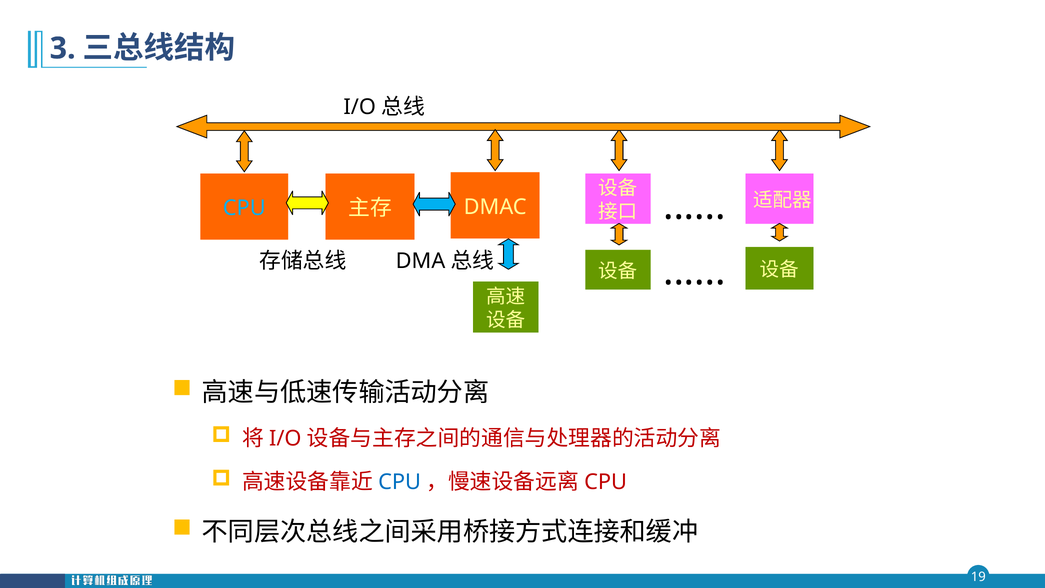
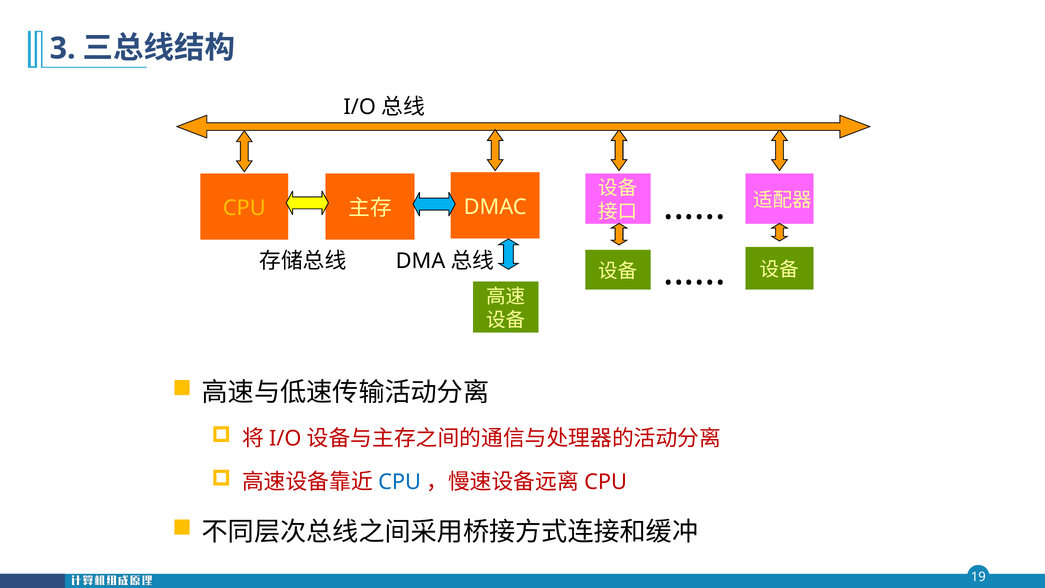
CPU colour: light blue -> yellow (244, 208)
